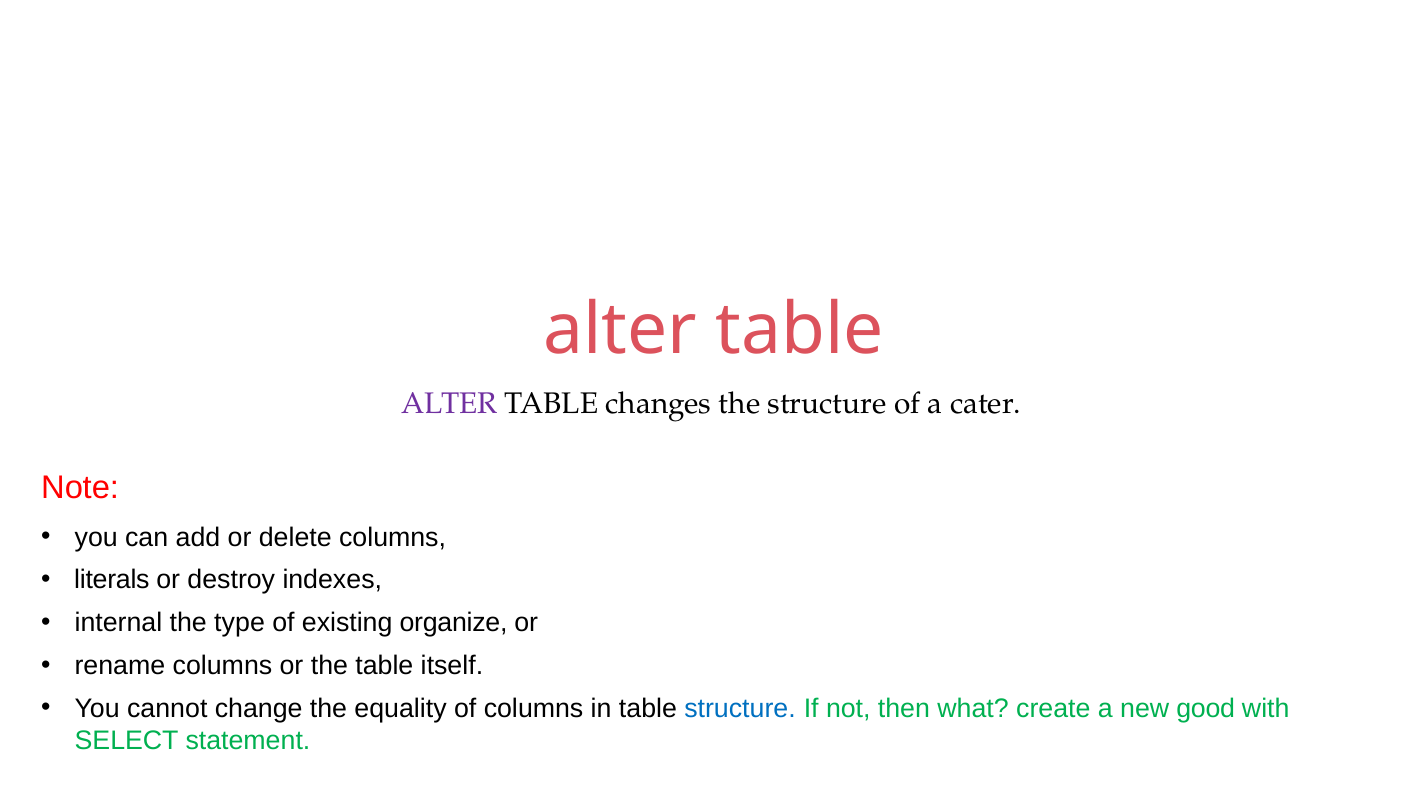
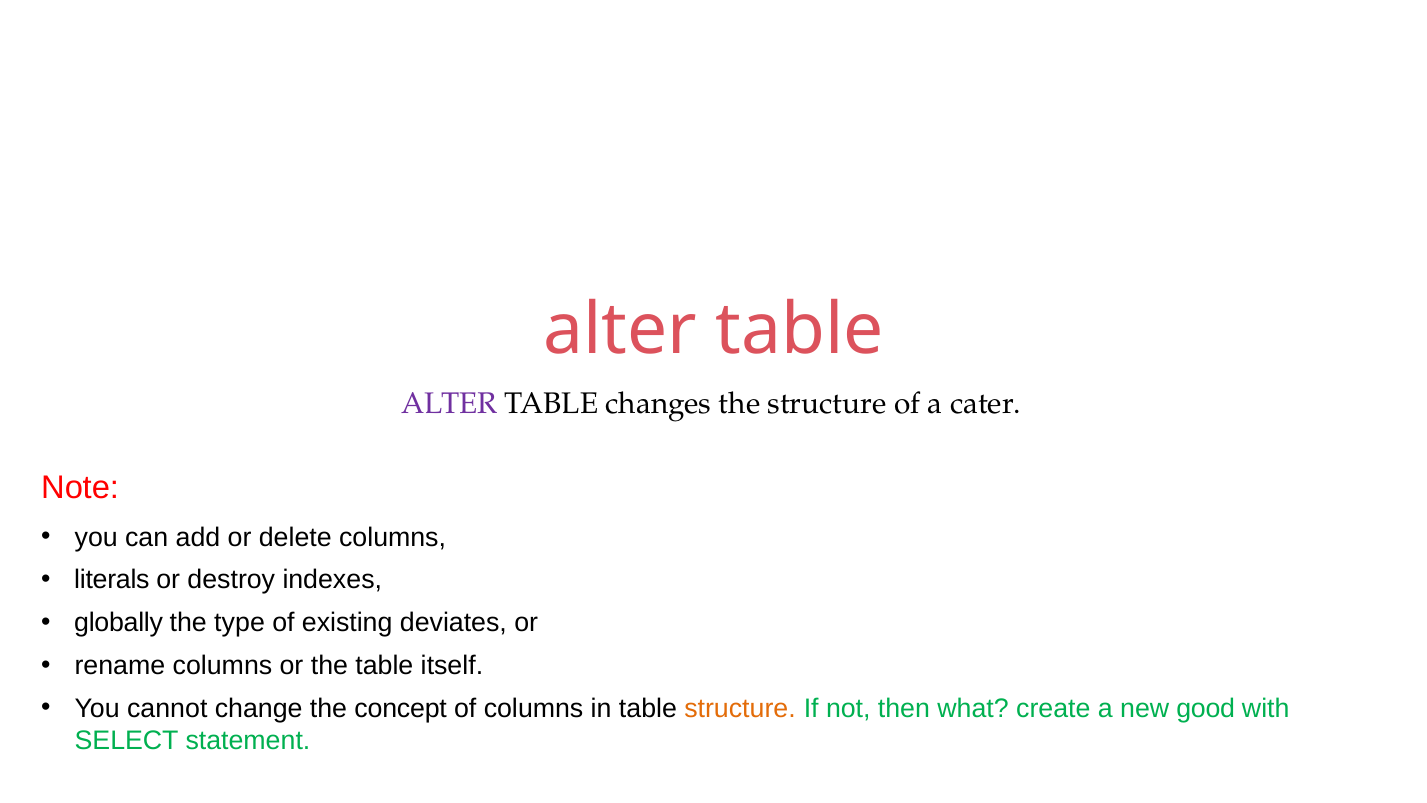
internal: internal -> globally (119, 623)
organize: organize -> deviates (453, 623)
equality: equality -> concept (401, 708)
structure colour: blue -> orange (740, 708)
